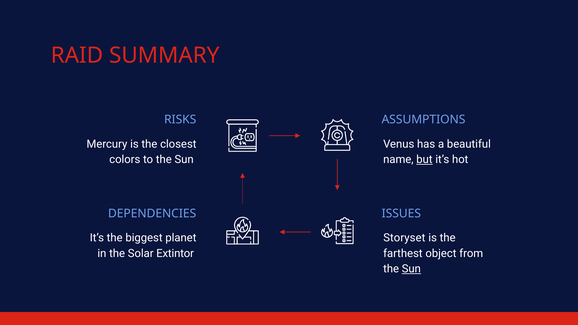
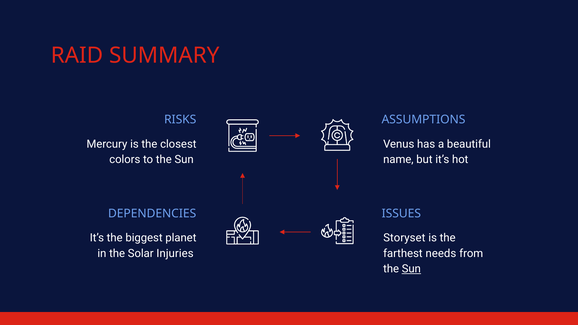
but underline: present -> none (424, 160)
Extintor: Extintor -> Injuries (175, 254)
object: object -> needs (441, 254)
